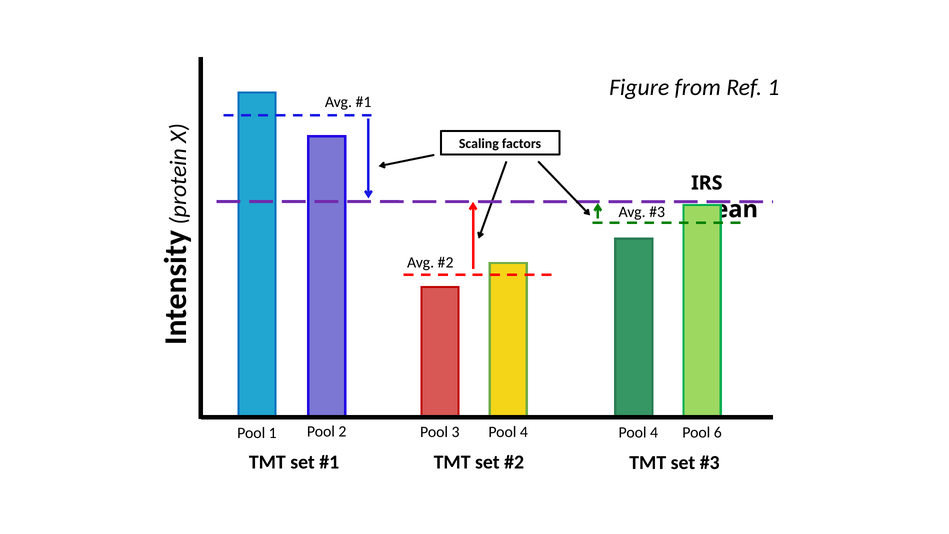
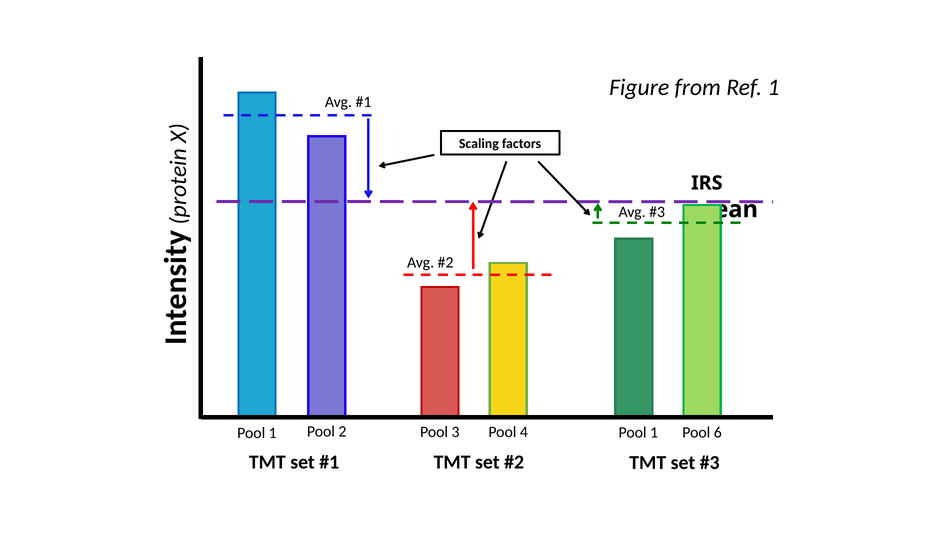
4: 4 -> 1 (654, 432)
